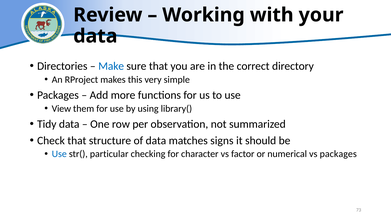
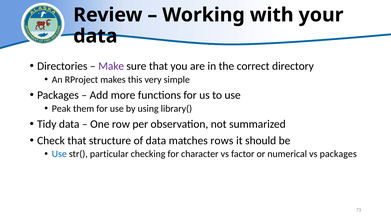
Make colour: blue -> purple (111, 66)
View: View -> Peak (61, 109)
signs: signs -> rows (222, 140)
